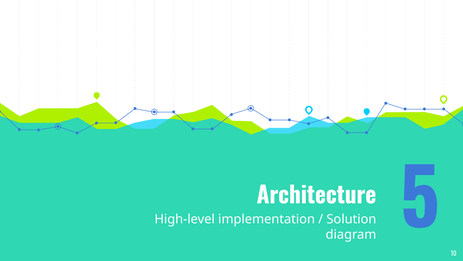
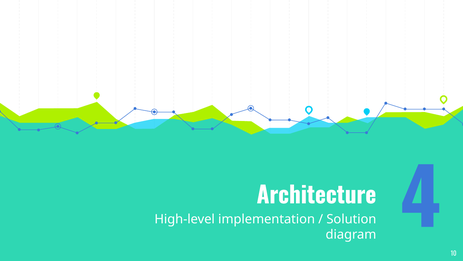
5: 5 -> 4 (420, 201)
